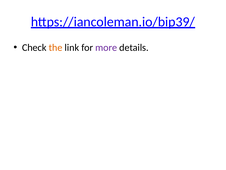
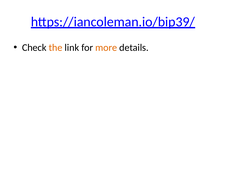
more colour: purple -> orange (106, 47)
